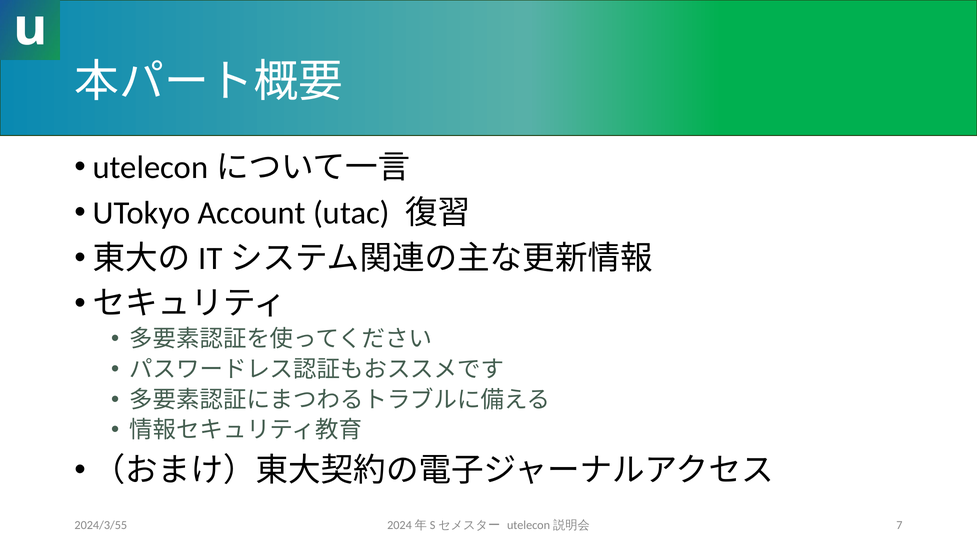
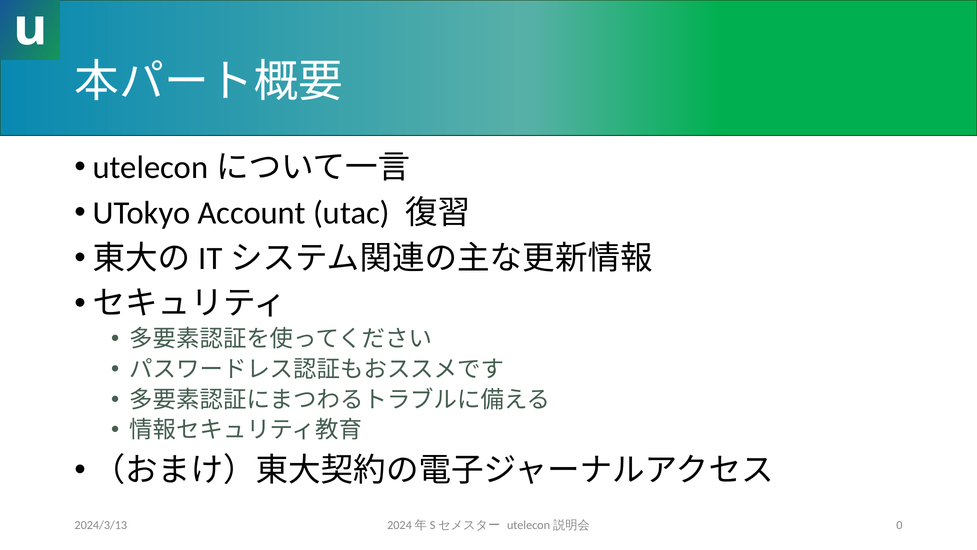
2024/3/55: 2024/3/55 -> 2024/3/13 (101, 525)
7: 7 -> 0 (899, 525)
